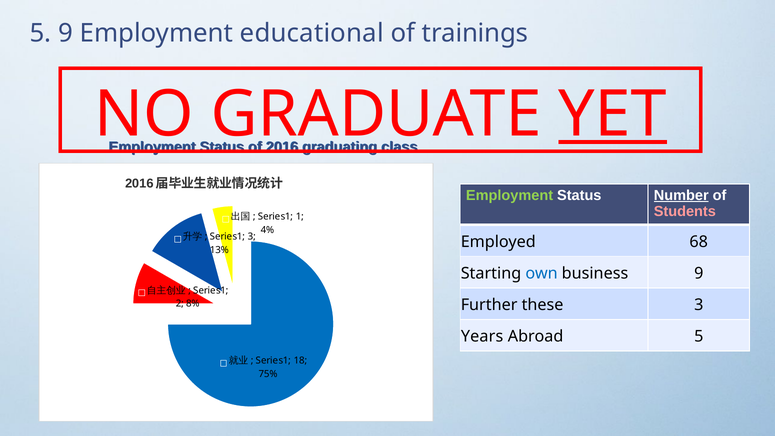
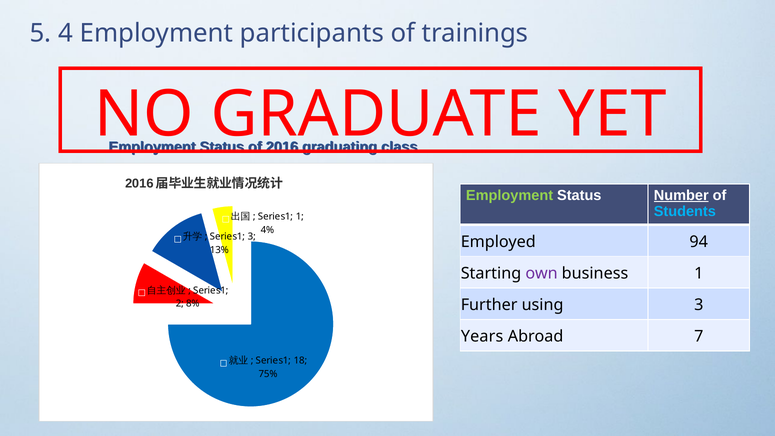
5 9: 9 -> 4 (65, 33)
educational: educational -> participants (312, 33)
YET underline: present -> none (613, 114)
Students colour: pink -> light blue (685, 212)
68: 68 -> 94 (699, 242)
own colour: blue -> purple (542, 273)
business 9: 9 -> 1 (699, 273)
these: these -> using (543, 305)
Abroad 5: 5 -> 7 (699, 337)
